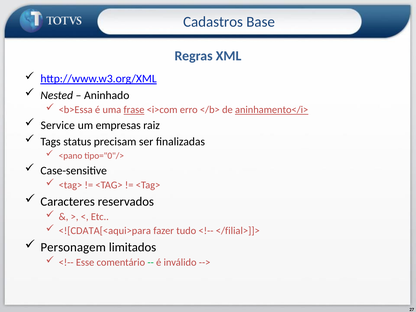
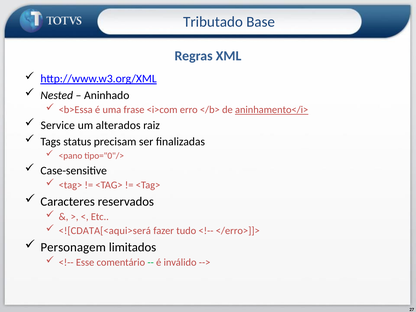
Cadastros: Cadastros -> Tributado (213, 22)
frase underline: present -> none (134, 110)
empresas: empresas -> alterados (118, 125)
<![CDATA[<aqui>para: <![CDATA[<aqui>para -> <![CDATA[<aqui>será (105, 231)
</filial>]]>: </filial>]]> -> </erro>]]> (238, 231)
